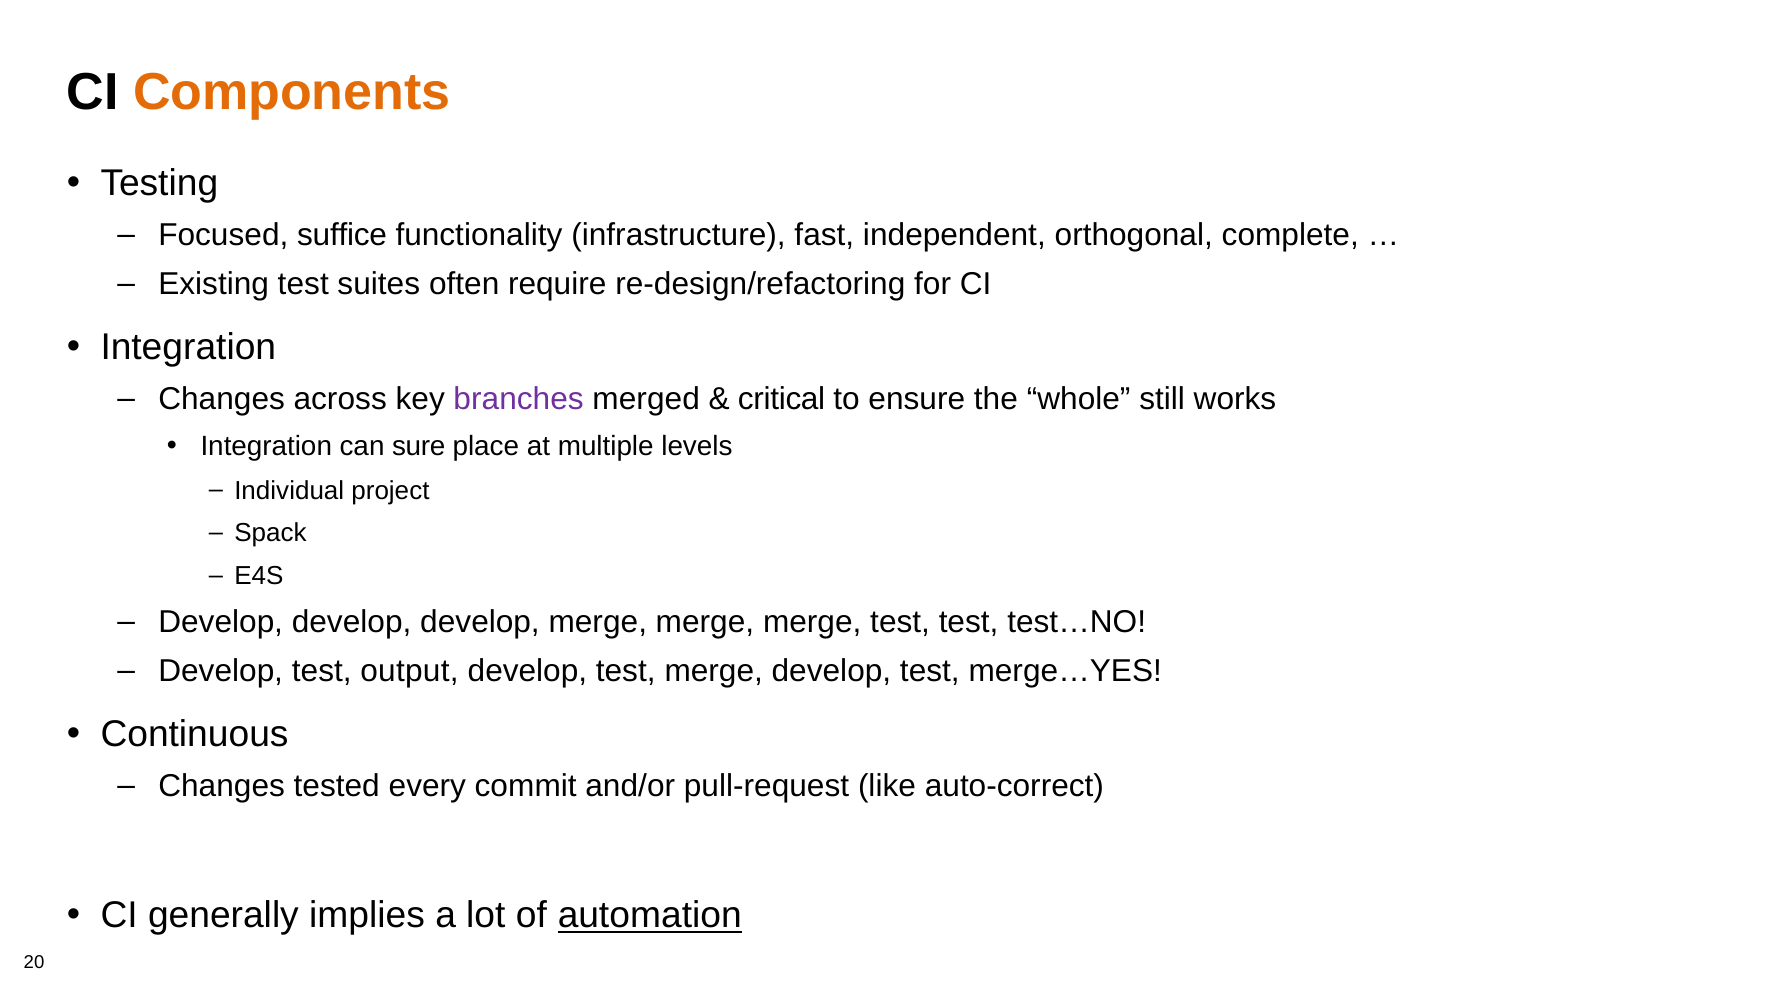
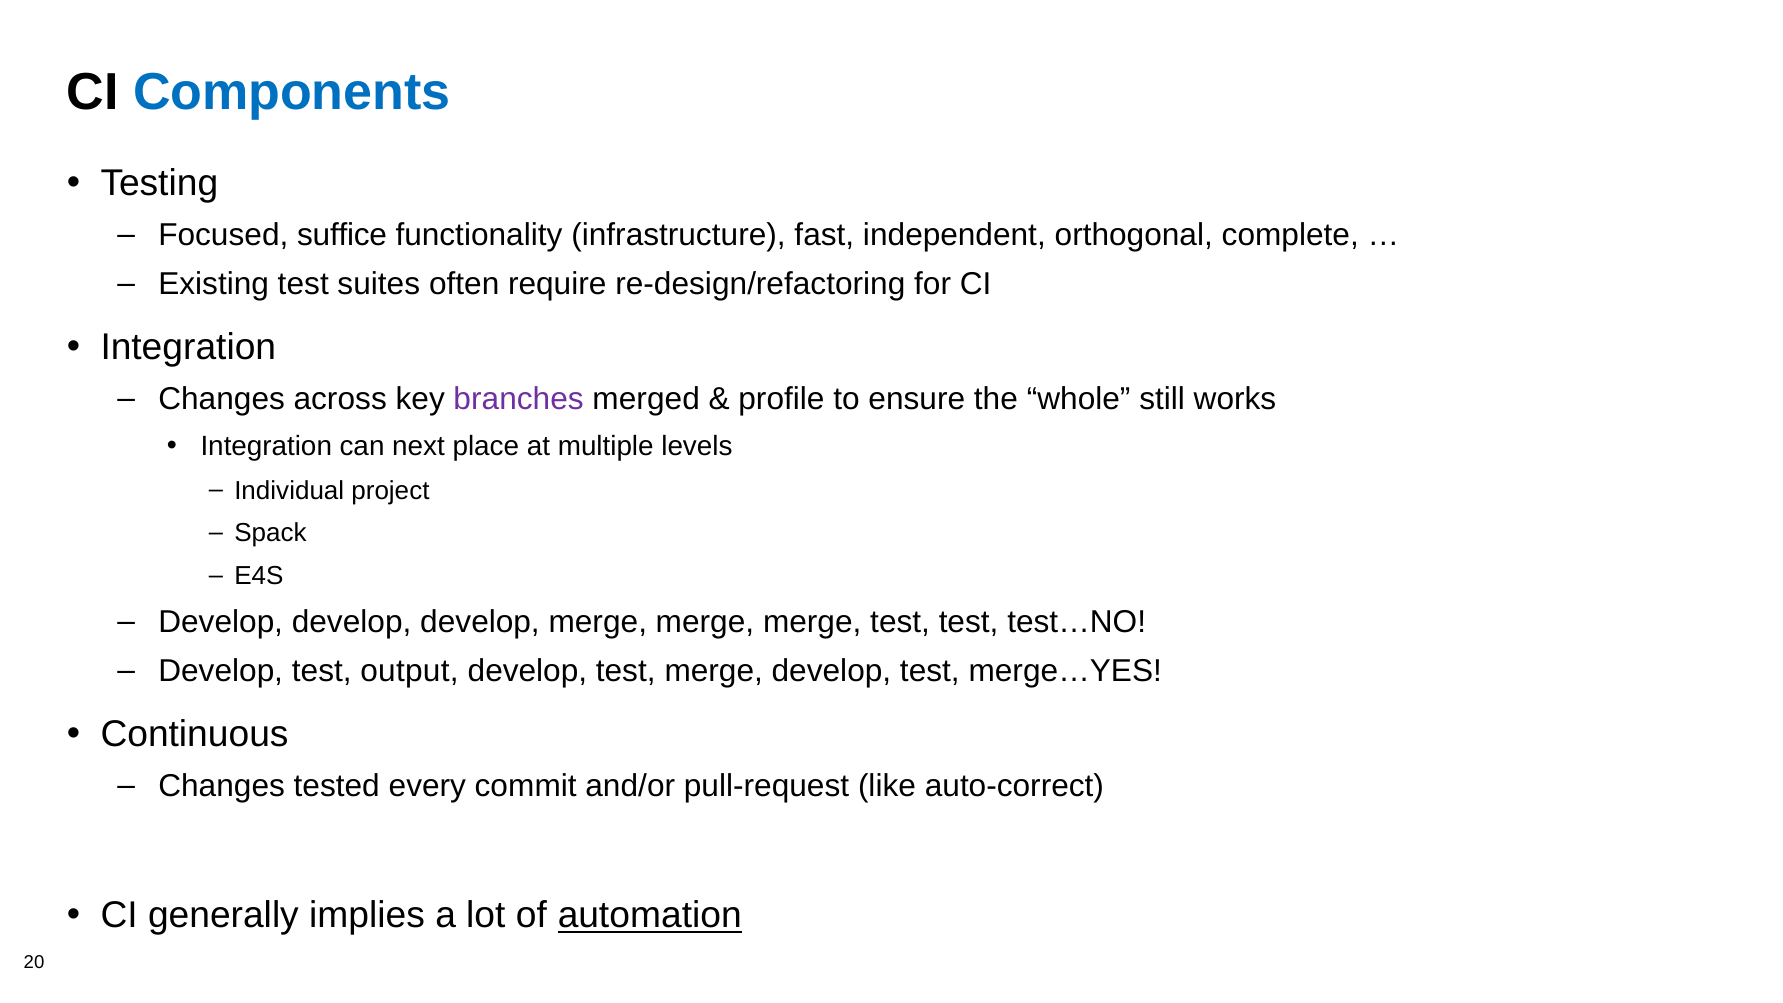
Components colour: orange -> blue (292, 92)
critical: critical -> profile (781, 400)
sure: sure -> next (419, 447)
